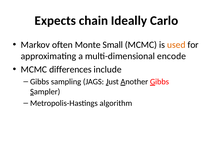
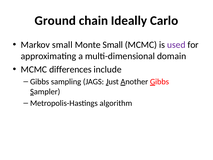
Expects: Expects -> Ground (55, 21)
Markov often: often -> small (62, 45)
used colour: orange -> purple (176, 45)
encode: encode -> domain (172, 56)
